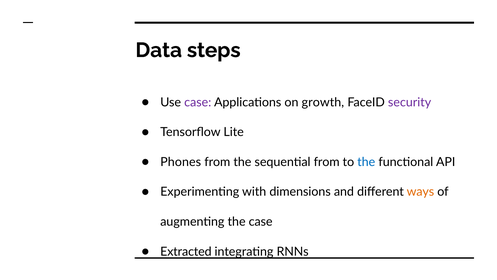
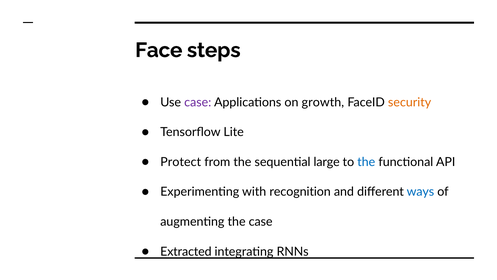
Data: Data -> Face (159, 50)
security colour: purple -> orange (410, 102)
Phones: Phones -> Protect (181, 162)
sequential from: from -> large (327, 162)
dimensions: dimensions -> recognition (300, 192)
ways colour: orange -> blue (420, 192)
